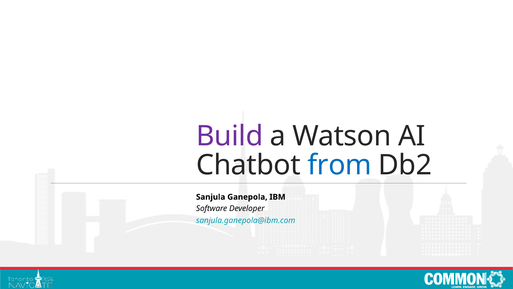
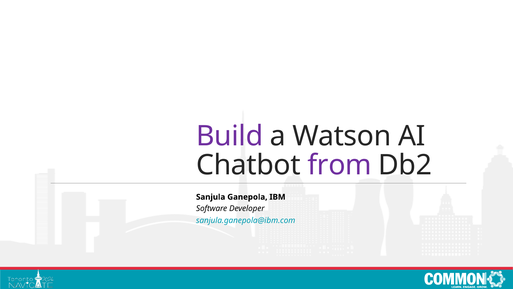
from colour: blue -> purple (340, 165)
